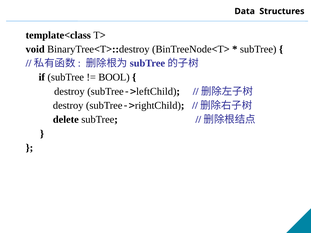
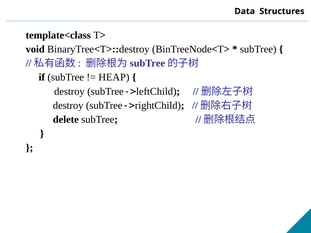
BOOL: BOOL -> HEAP (114, 77)
